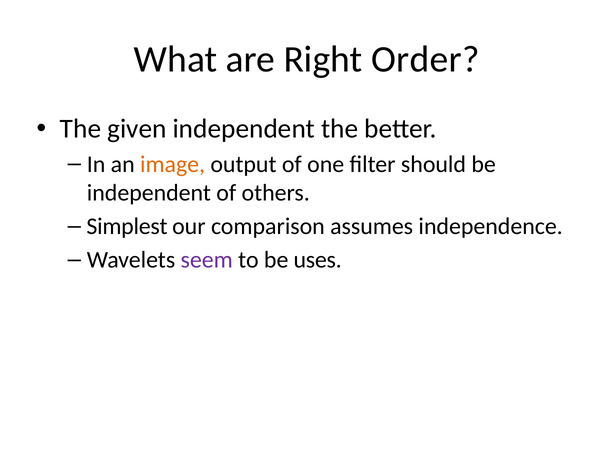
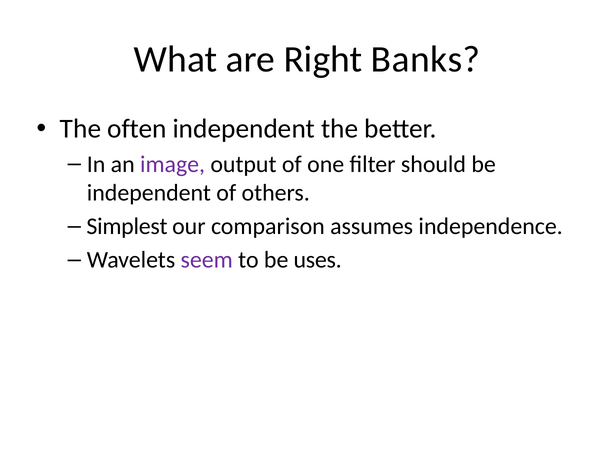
Order: Order -> Banks (425, 60)
given: given -> often (137, 129)
image colour: orange -> purple (173, 164)
